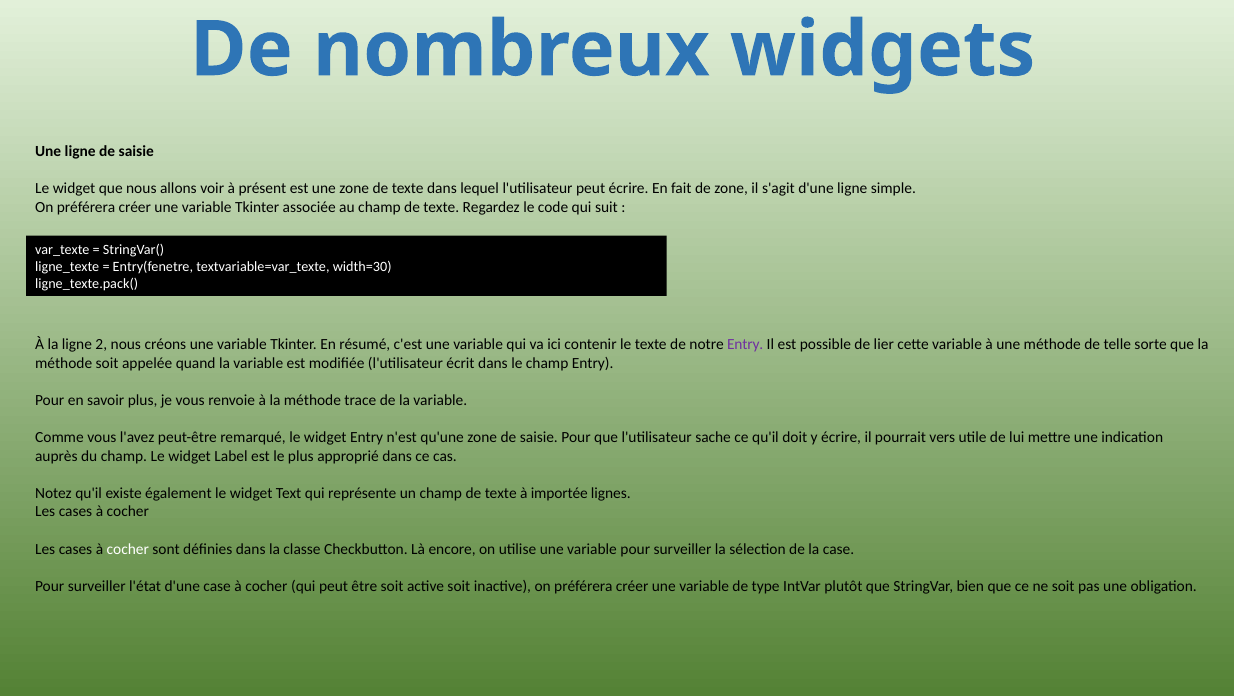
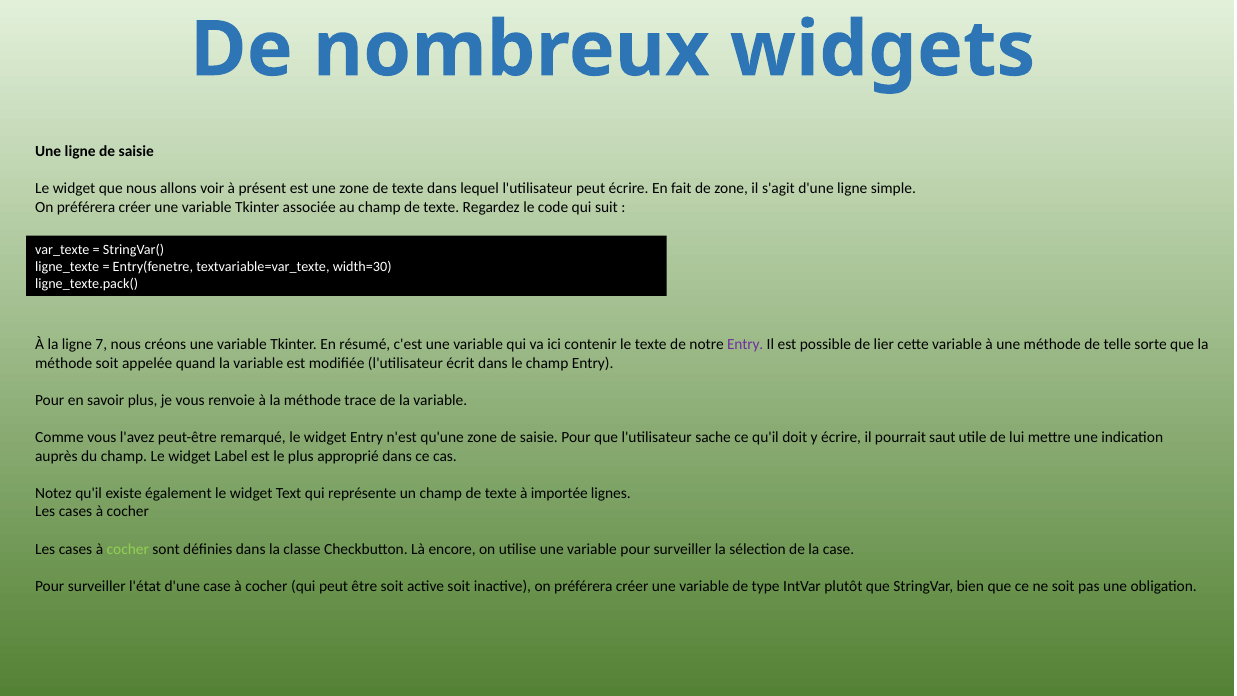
2: 2 -> 7 (101, 345)
vers: vers -> saut (942, 437)
cocher colour: white -> light green (128, 549)
